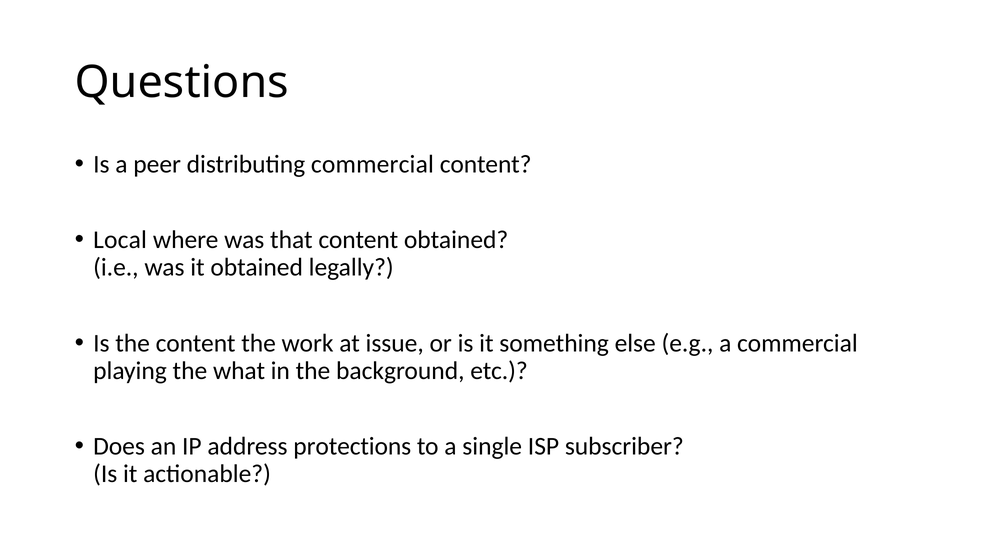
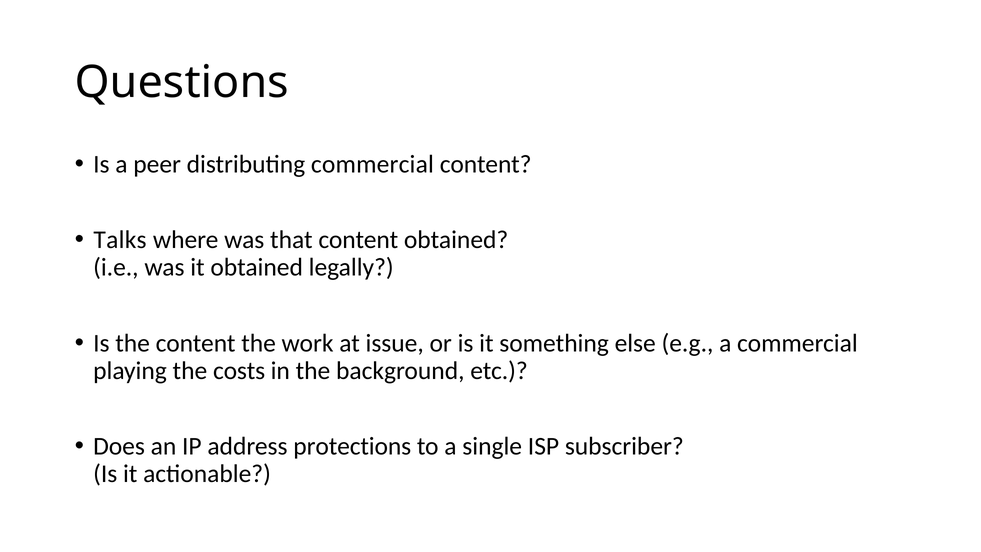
Local: Local -> Talks (120, 240)
what: what -> costs (239, 371)
